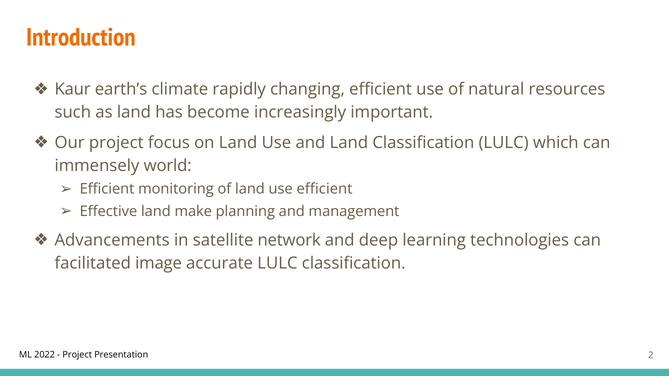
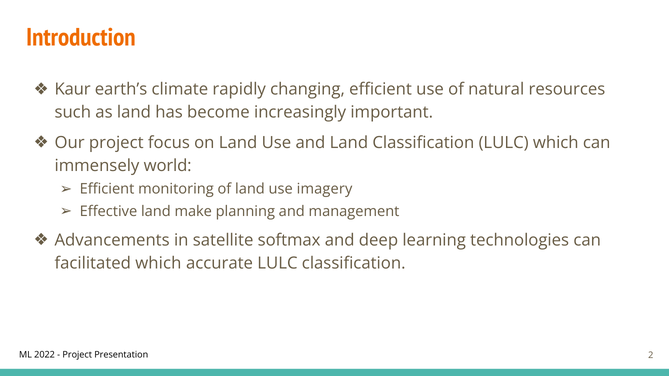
use efficient: efficient -> imagery (325, 189)
network: network -> softmax (289, 240)
facilitated image: image -> which (158, 263)
